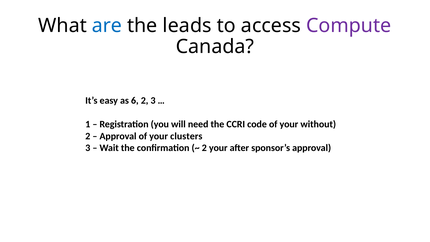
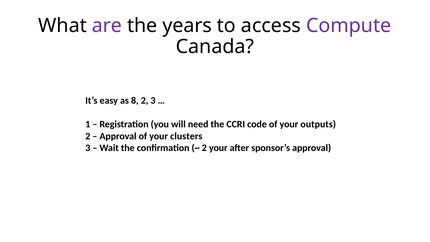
are colour: blue -> purple (107, 25)
leads: leads -> years (187, 25)
6: 6 -> 8 (135, 101)
without: without -> outputs (318, 124)
